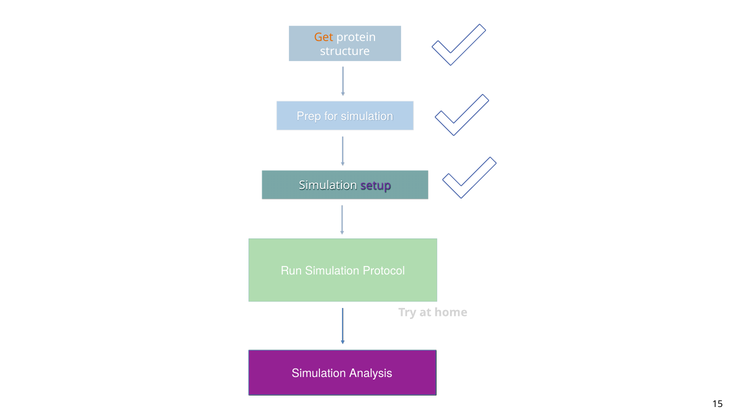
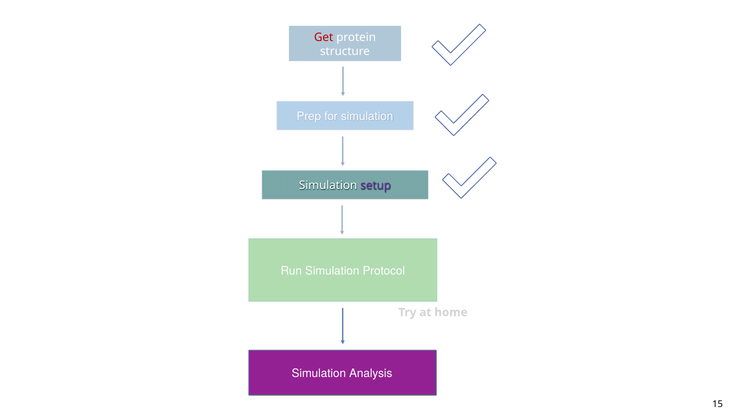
Get colour: orange -> red (324, 37)
